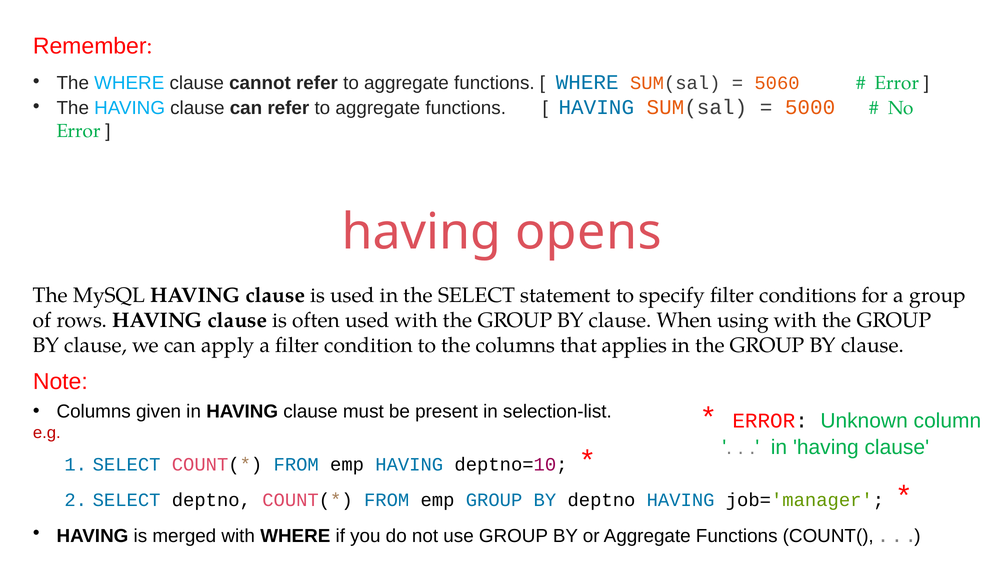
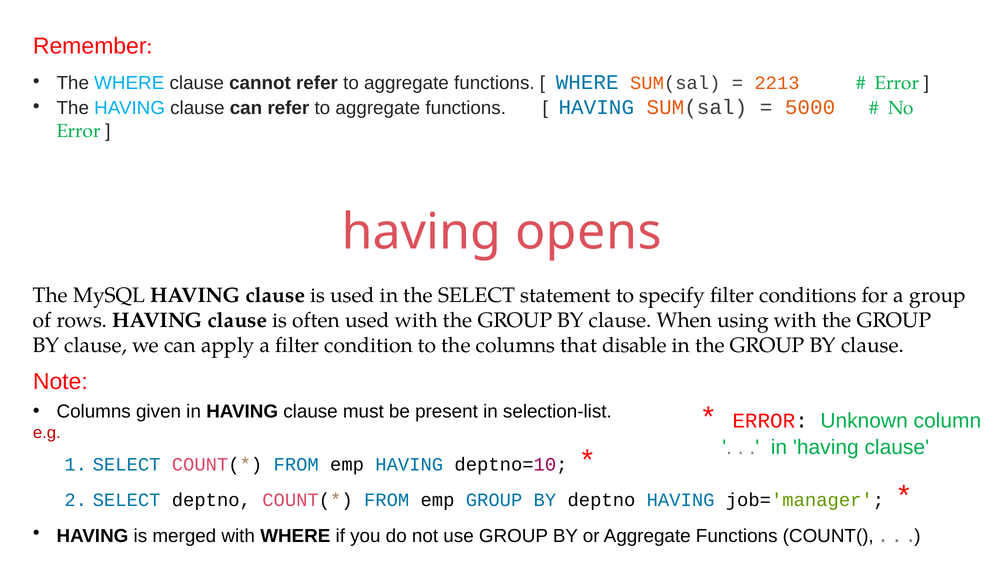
5060: 5060 -> 2213 (777, 83)
applies: applies -> disable (635, 346)
